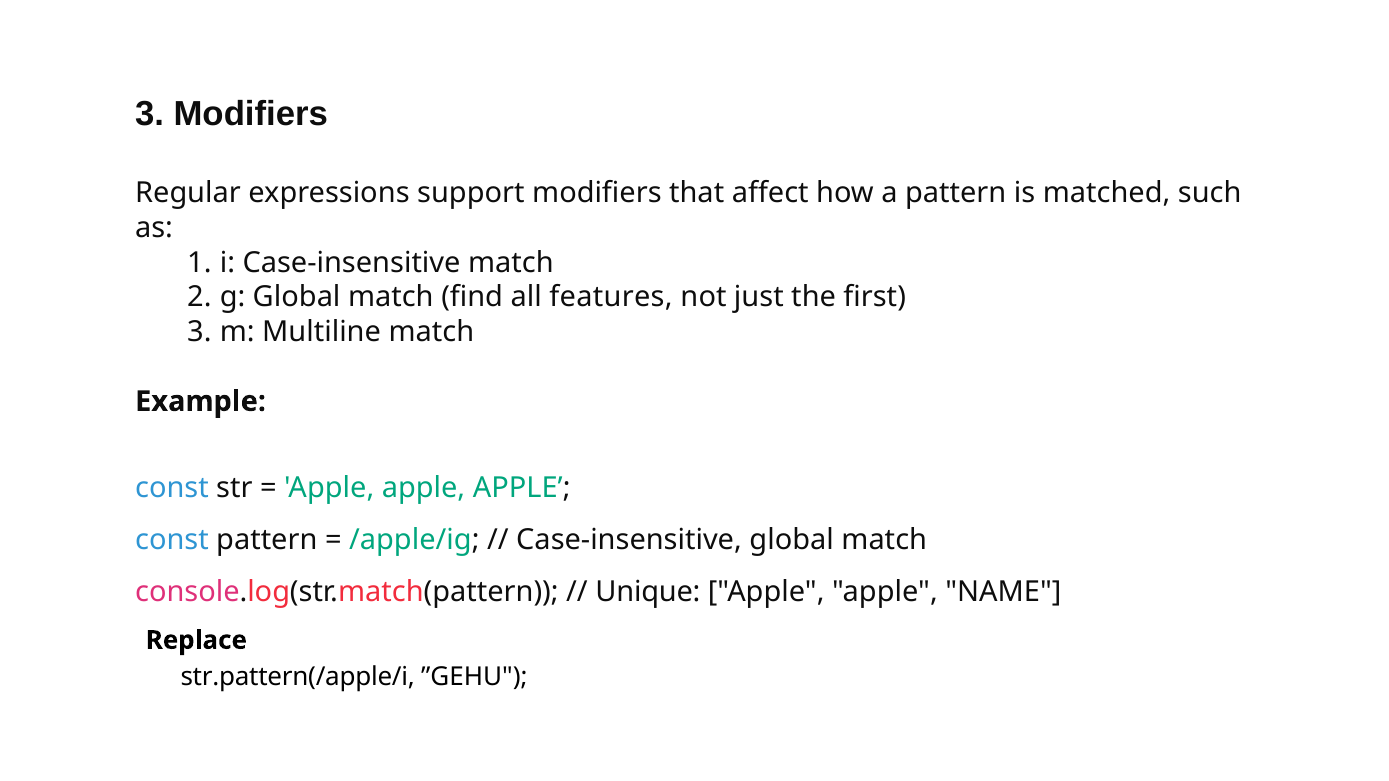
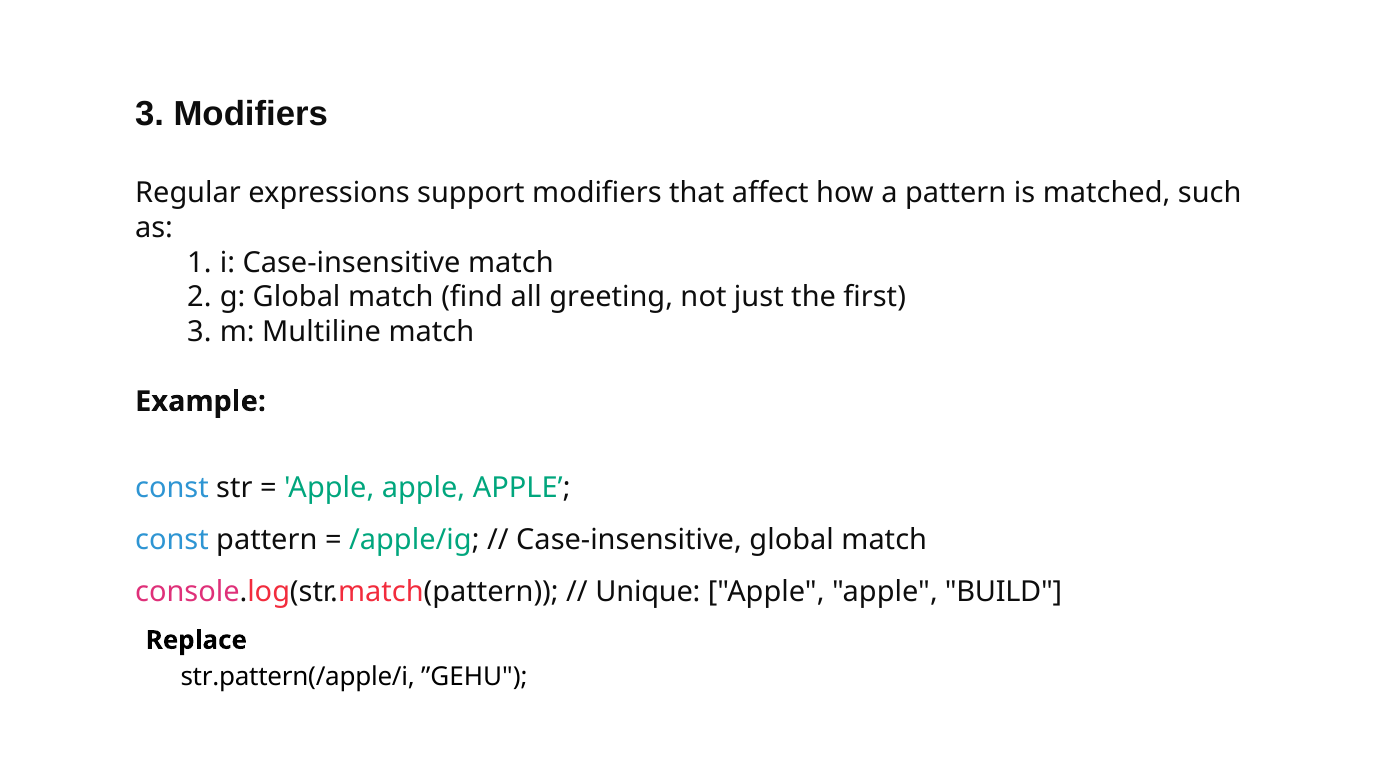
features: features -> greeting (611, 297)
NAME: NAME -> BUILD (1003, 593)
